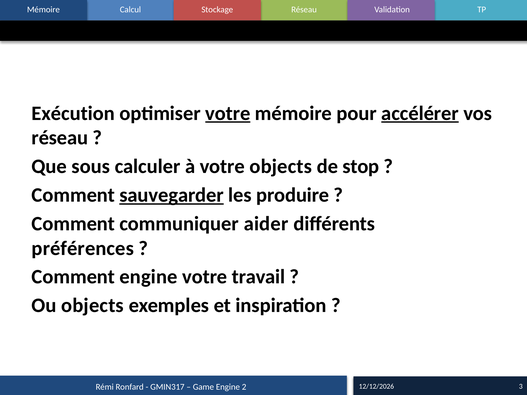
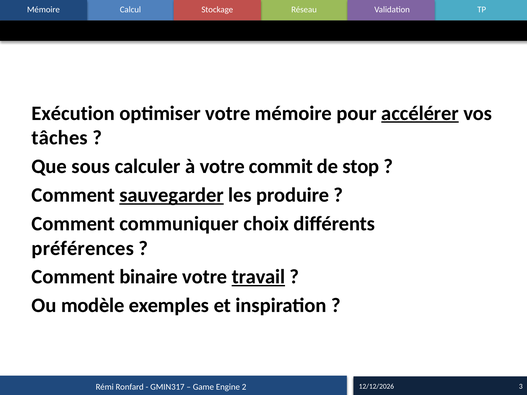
votre underline: present -> none (228, 113)
réseau: réseau -> tâches (60, 138)
votre objects: objects -> commit (281, 167)
aider: aider -> choix (266, 224)
Comment engine: engine -> binaire (149, 277)
travail underline: none -> present (258, 277)
Ou objects: objects -> modèle (93, 306)
